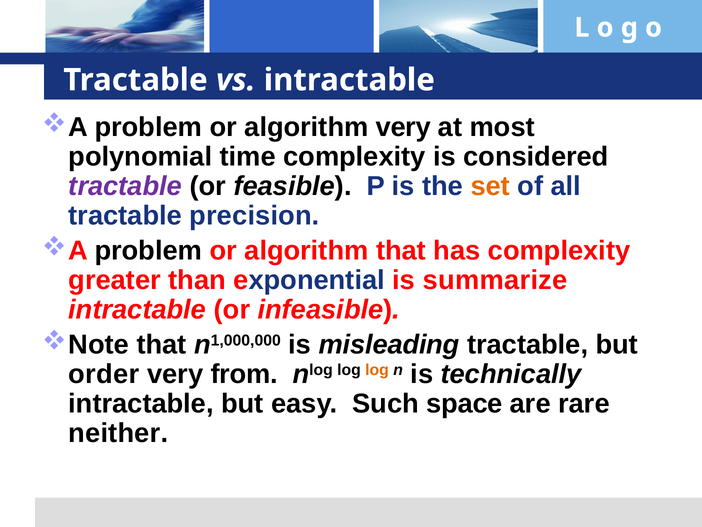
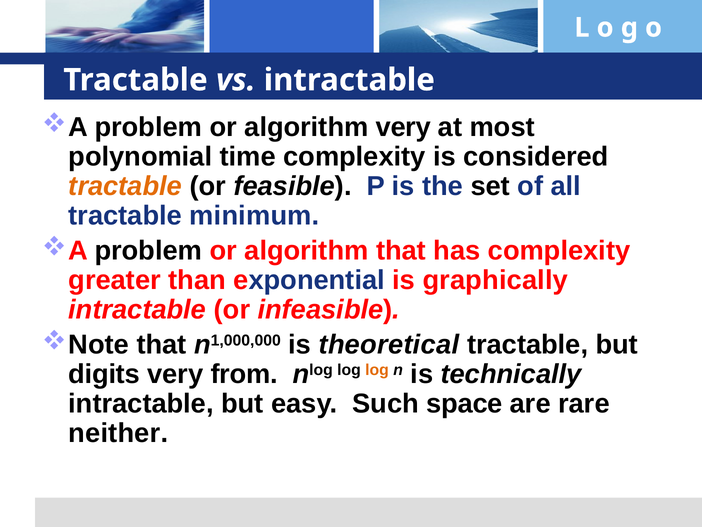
tractable colour: purple -> orange (125, 186)
set colour: orange -> black (490, 186)
precision: precision -> minimum (254, 216)
summarize: summarize -> graphically (495, 280)
misleading: misleading -> theoretical (389, 344)
order: order -> digits (104, 374)
